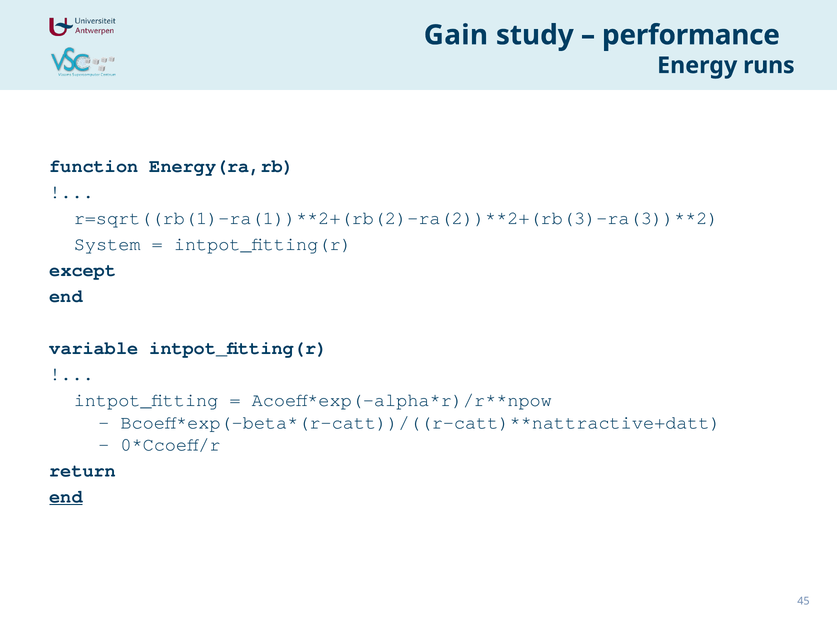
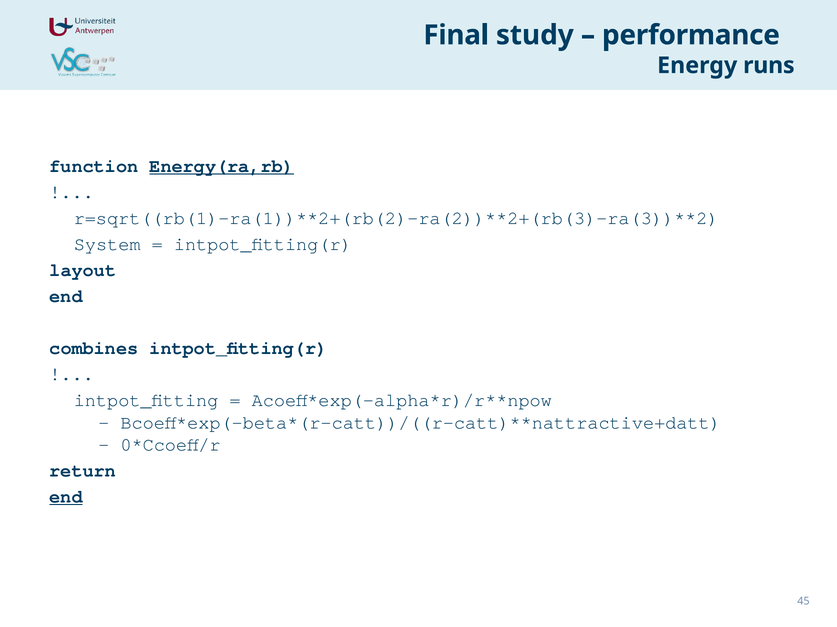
Gain: Gain -> Final (456, 35)
Energy(ra,rb underline: none -> present (222, 166)
except: except -> layout (83, 270)
variable: variable -> combines (94, 349)
